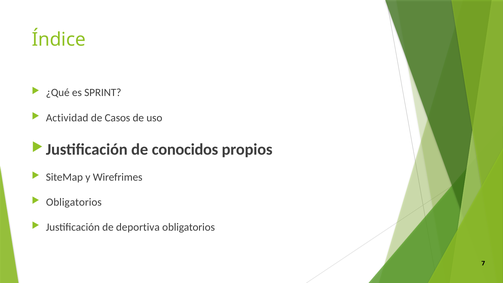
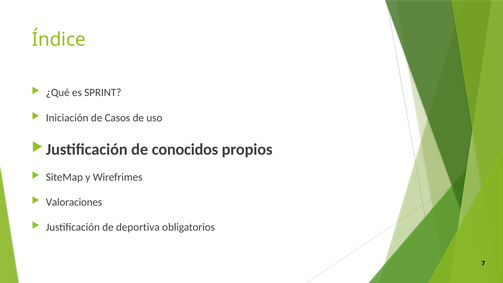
Actividad: Actividad -> Iniciación (67, 118)
Obligatorios: Obligatorios -> Valoraciones (74, 202)
